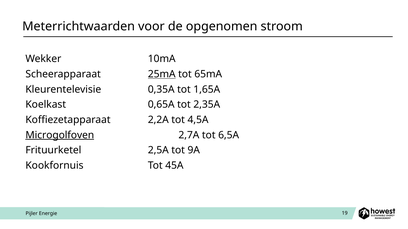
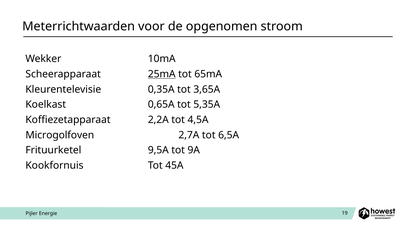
1,65A: 1,65A -> 3,65A (207, 90)
2,35A: 2,35A -> 5,35A (207, 105)
Microgolfoven underline: present -> none (60, 135)
2,5A: 2,5A -> 9,5A (158, 151)
